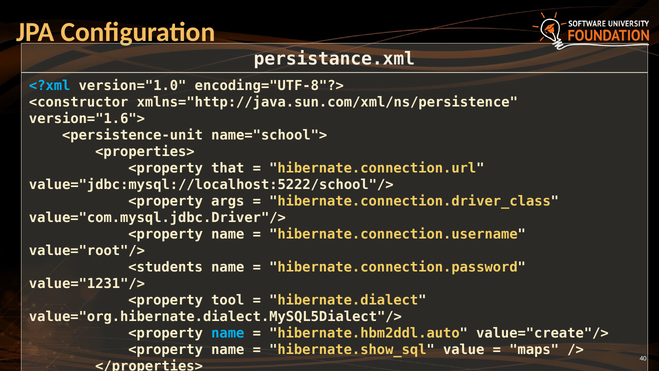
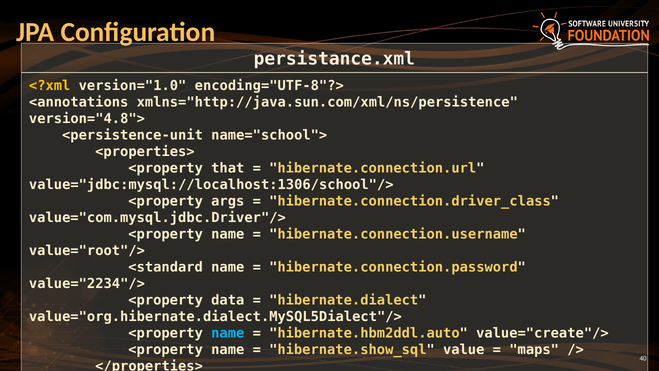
<?xml colour: light blue -> yellow (50, 86)
<constructor: <constructor -> <annotations (79, 102)
version="1.6">: version="1.6"> -> version="4.8"> (87, 119)
value="jdbc:mysql://localhost:5222/school"/>: value="jdbc:mysql://localhost:5222/school"/> -> value="jdbc:mysql://localhost:1306/school"/> (211, 185)
<students: <students -> <standard (166, 267)
value="1231"/>: value="1231"/> -> value="2234"/> (87, 284)
tool: tool -> data (228, 300)
